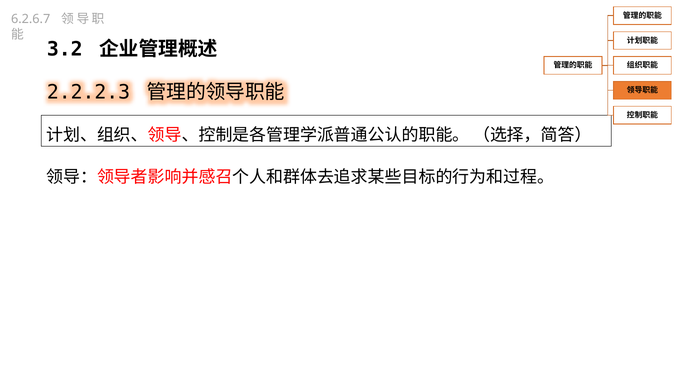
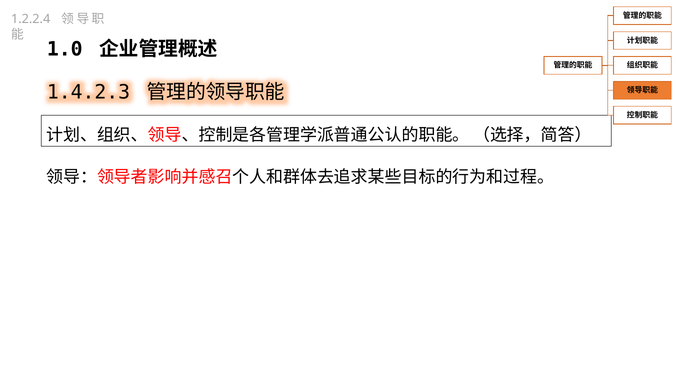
6.2.6.7: 6.2.6.7 -> 1.2.2.4 (31, 19)
3.2: 3.2 -> 1.0 (65, 49)
2.2.2.3: 2.2.2.3 -> 1.4.2.3 (89, 92)
